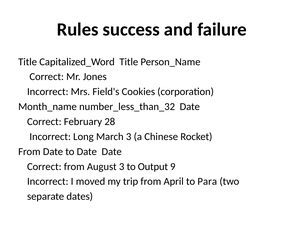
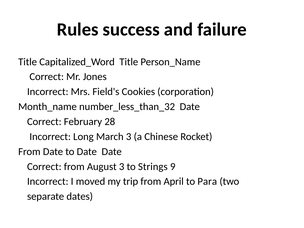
Output: Output -> Strings (153, 167)
